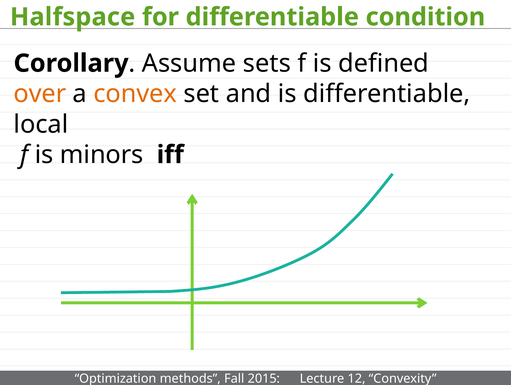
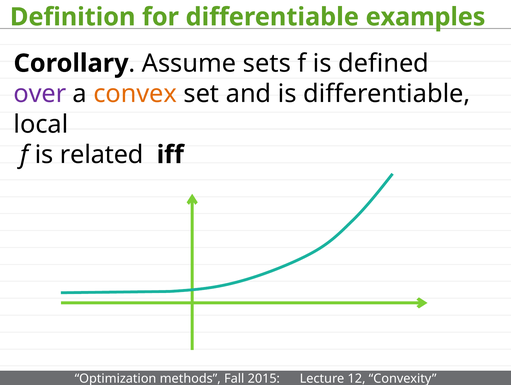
Halfspace: Halfspace -> Definition (73, 17)
condition: condition -> examples (426, 17)
over colour: orange -> purple (40, 94)
minors: minors -> related (102, 155)
